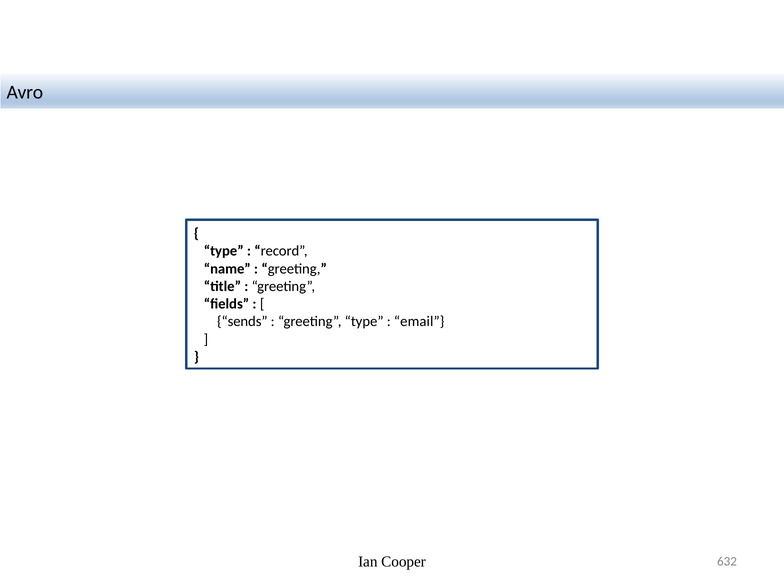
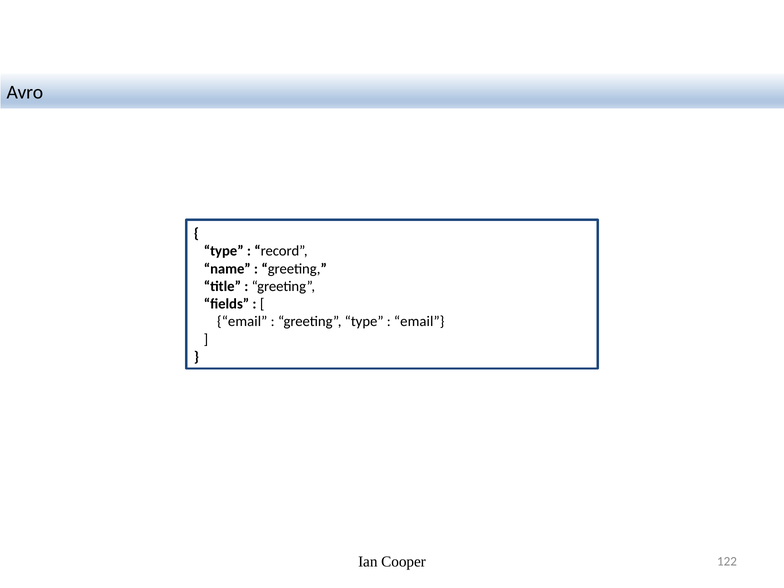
sends: sends -> email (242, 322)
632: 632 -> 122 (727, 561)
